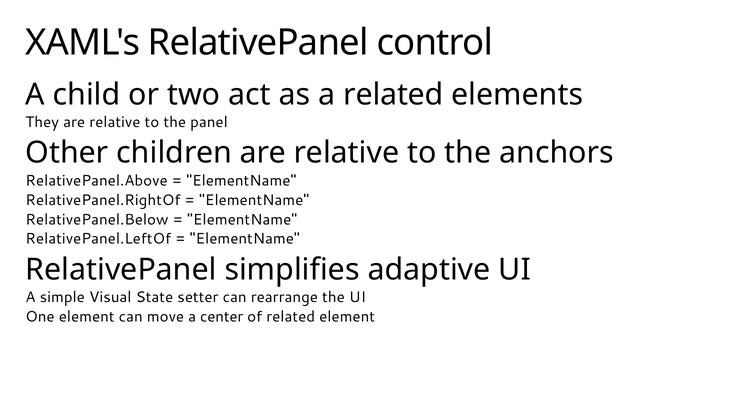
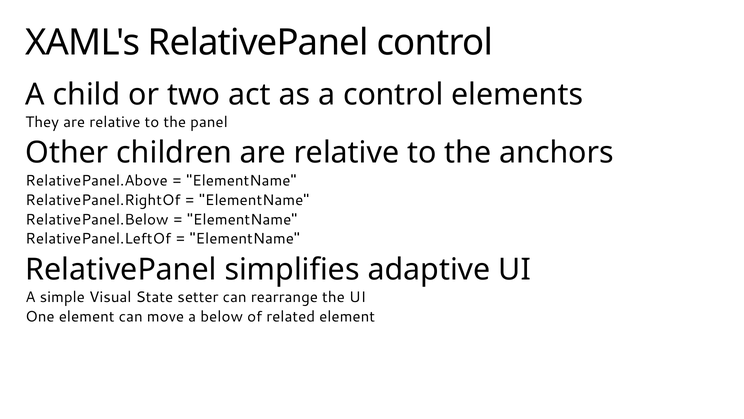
a related: related -> control (393, 94)
center: center -> below (222, 316)
